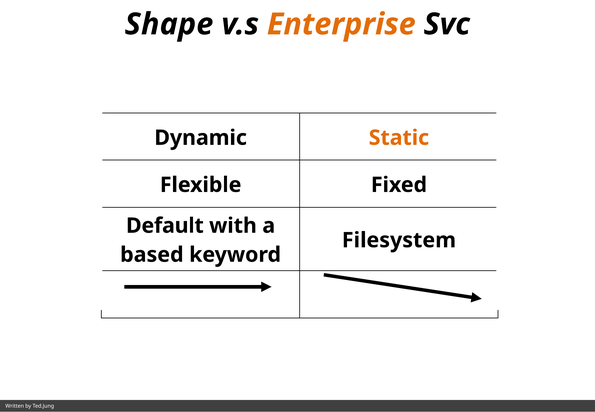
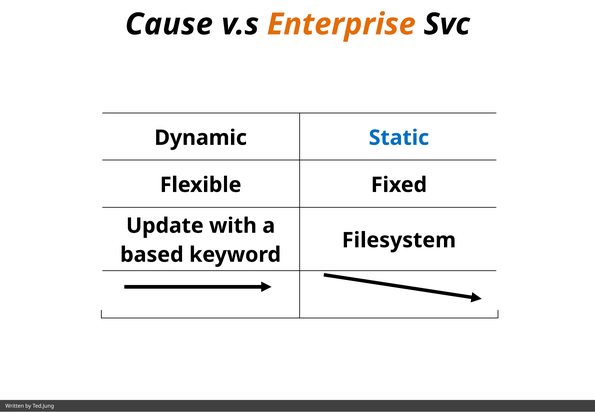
Shape: Shape -> Cause (169, 24)
Static colour: orange -> blue (399, 138)
Default: Default -> Update (165, 226)
